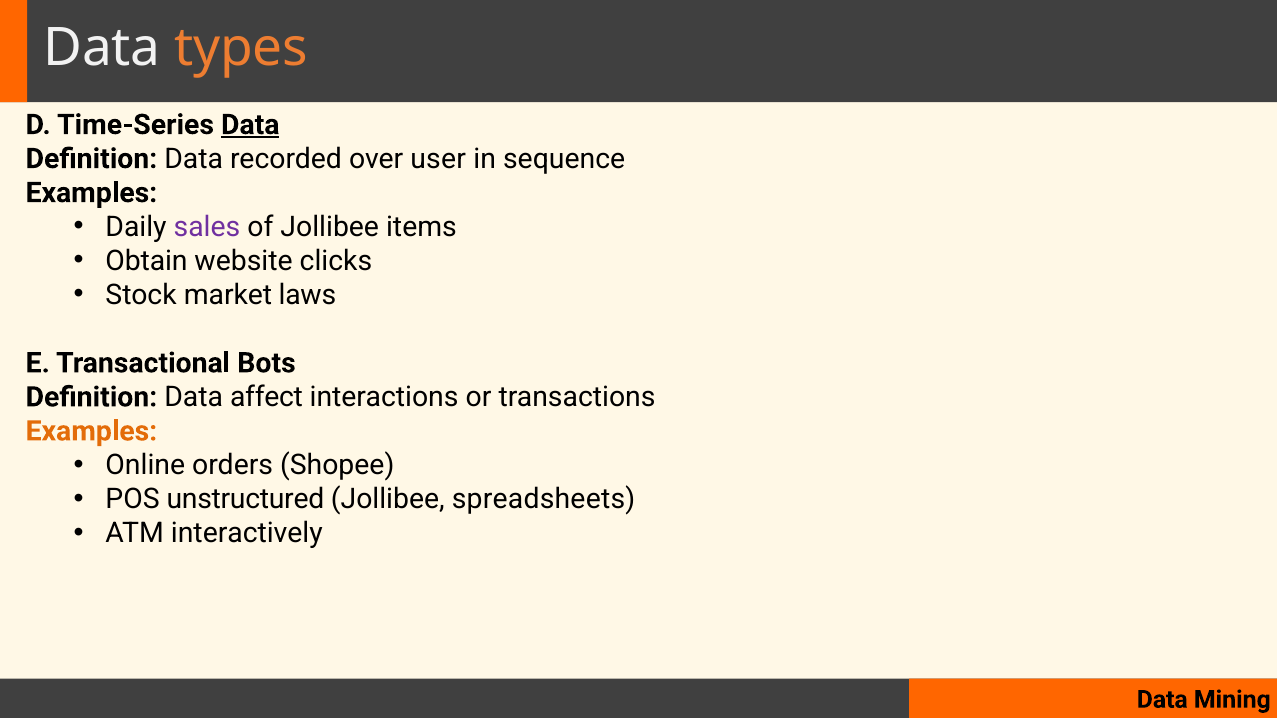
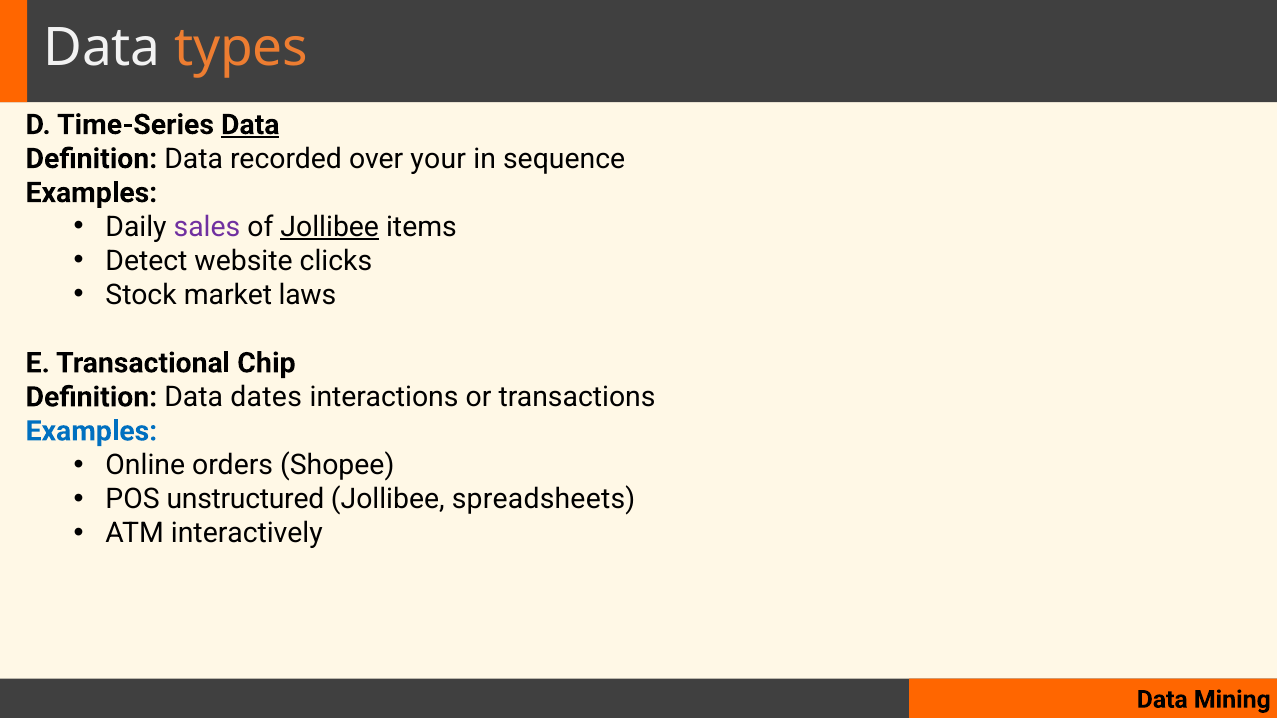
user: user -> your (438, 159)
Jollibee underline: none -> present (330, 227)
Obtain: Obtain -> Detect (146, 261)
Bots: Bots -> Chip (266, 363)
affect: affect -> dates (266, 397)
Examples colour: orange -> blue (91, 431)
